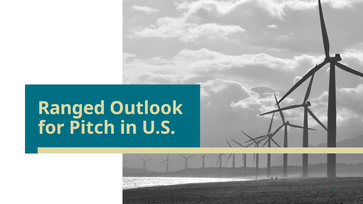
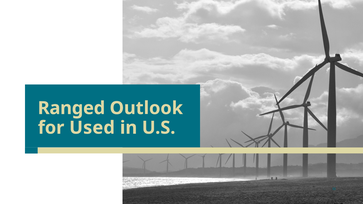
Pitch: Pitch -> Used (92, 128)
